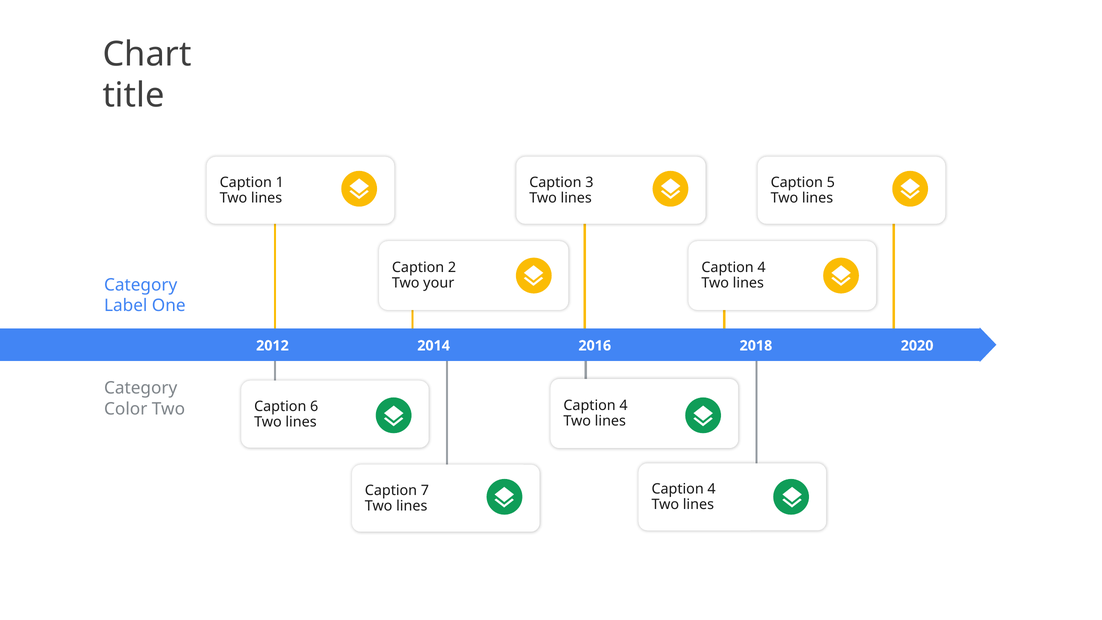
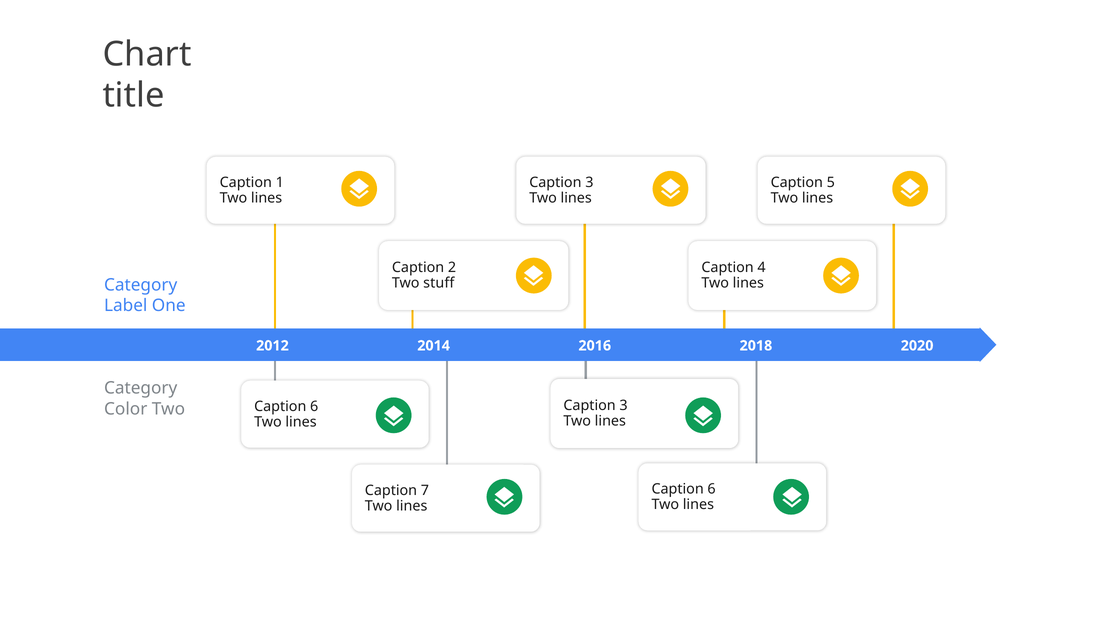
your: your -> stuff (439, 283)
4: 4 -> 3 (624, 406)
4: 4 -> 6 (712, 489)
